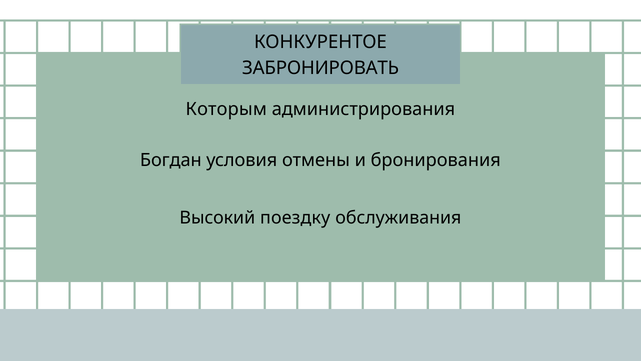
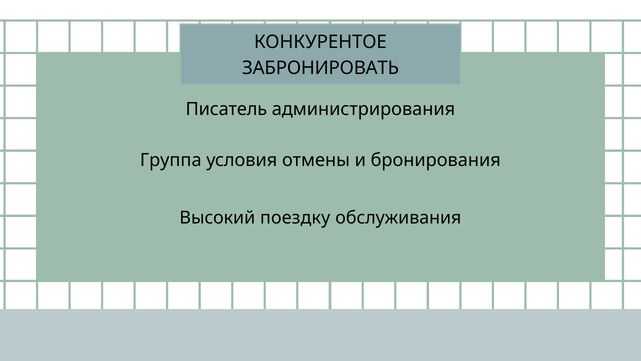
Которым: Которым -> Писатель (226, 109)
Богдан: Богдан -> Группа (171, 160)
